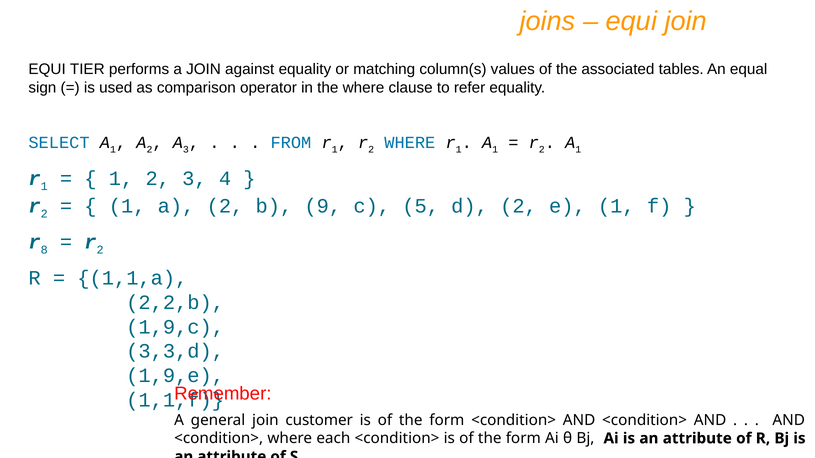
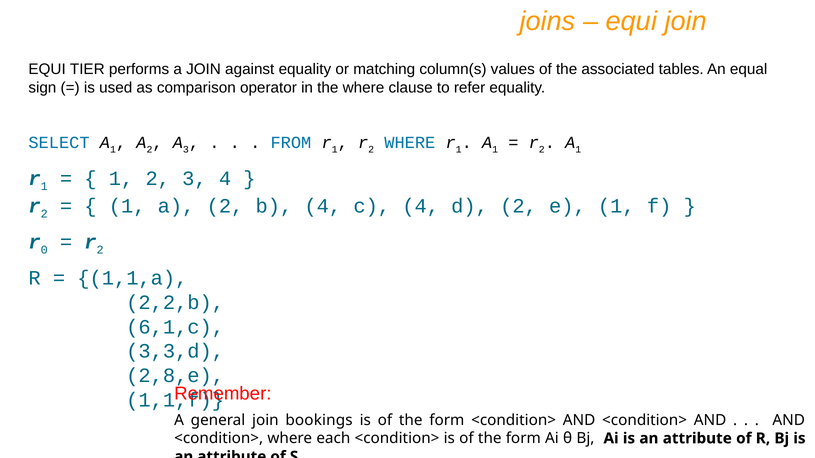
b 9: 9 -> 4 (323, 206)
c 5: 5 -> 4 (421, 206)
8: 8 -> 0 (44, 250)
1,9,c: 1,9,c -> 6,1,c (175, 327)
1,9,e: 1,9,e -> 2,8,e (175, 376)
customer: customer -> bookings (319, 420)
